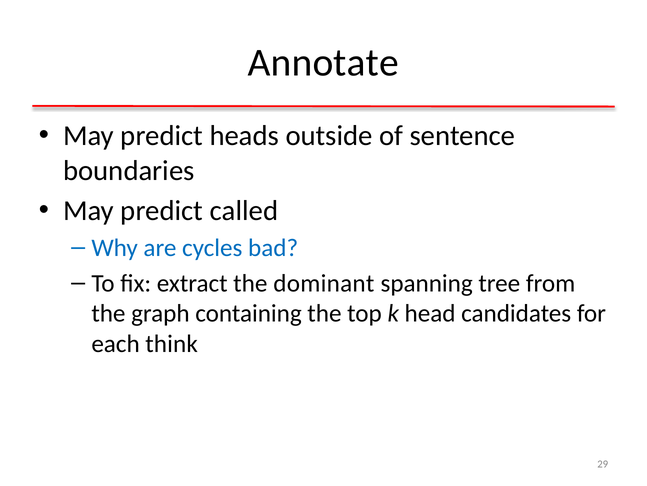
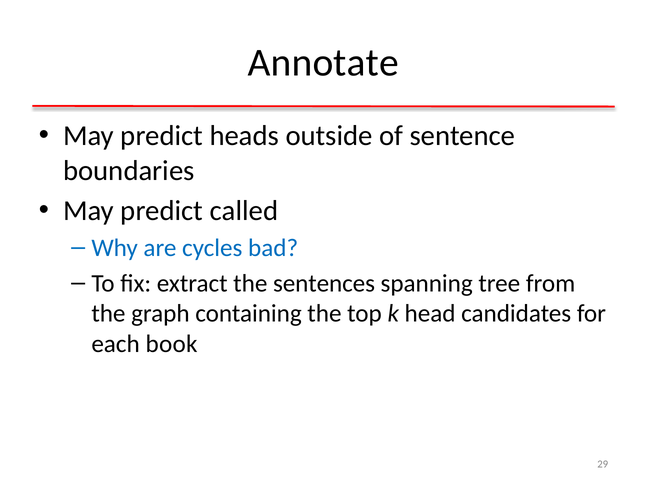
dominant: dominant -> sentences (324, 283)
think: think -> book (172, 343)
